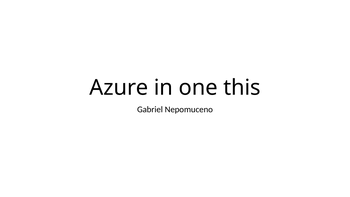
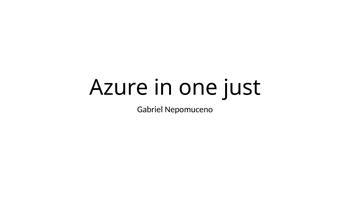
this: this -> just (242, 87)
